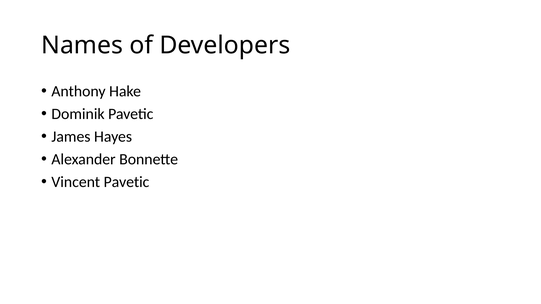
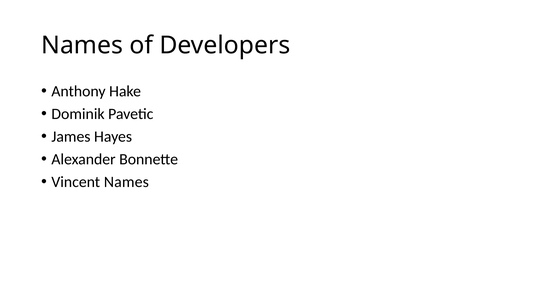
Vincent Pavetic: Pavetic -> Names (126, 182)
